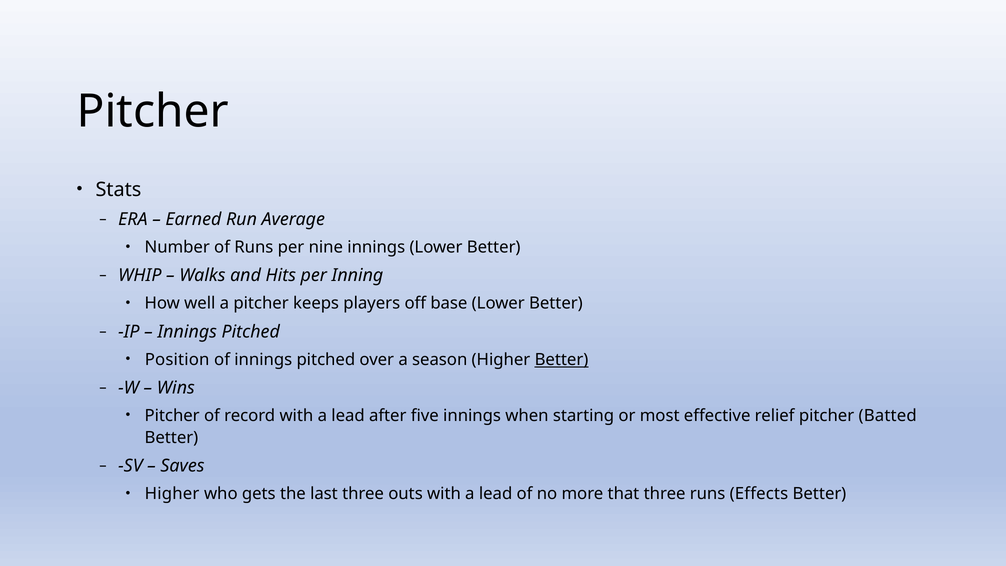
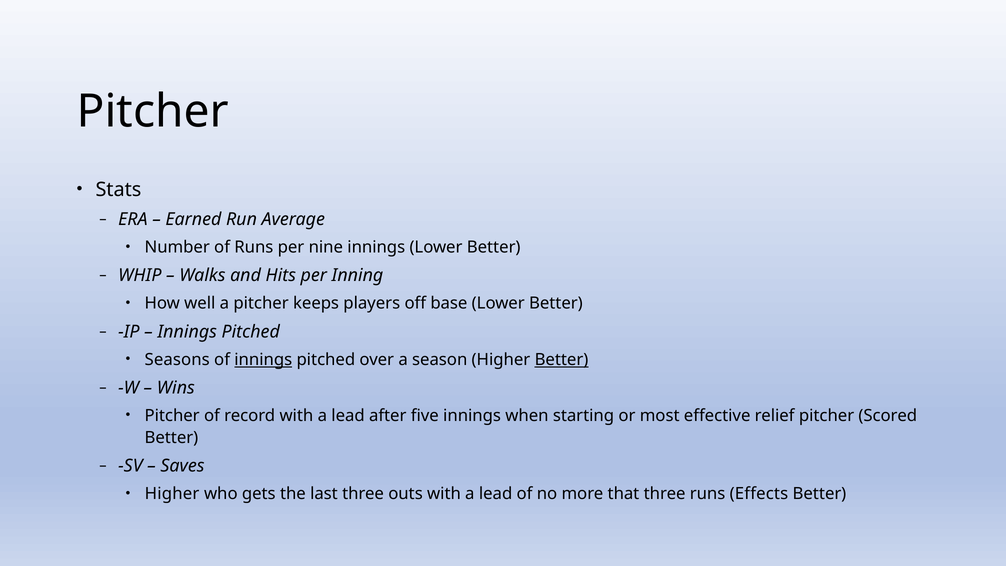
Position: Position -> Seasons (177, 359)
innings underline: none -> present (263, 359)
Batted: Batted -> Scored (888, 416)
